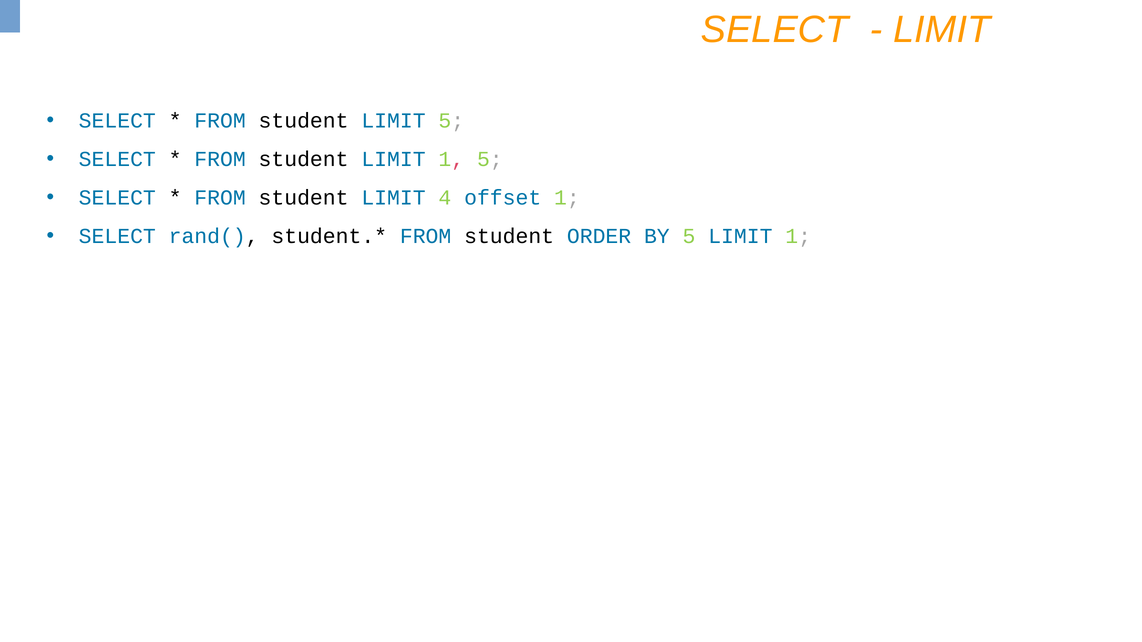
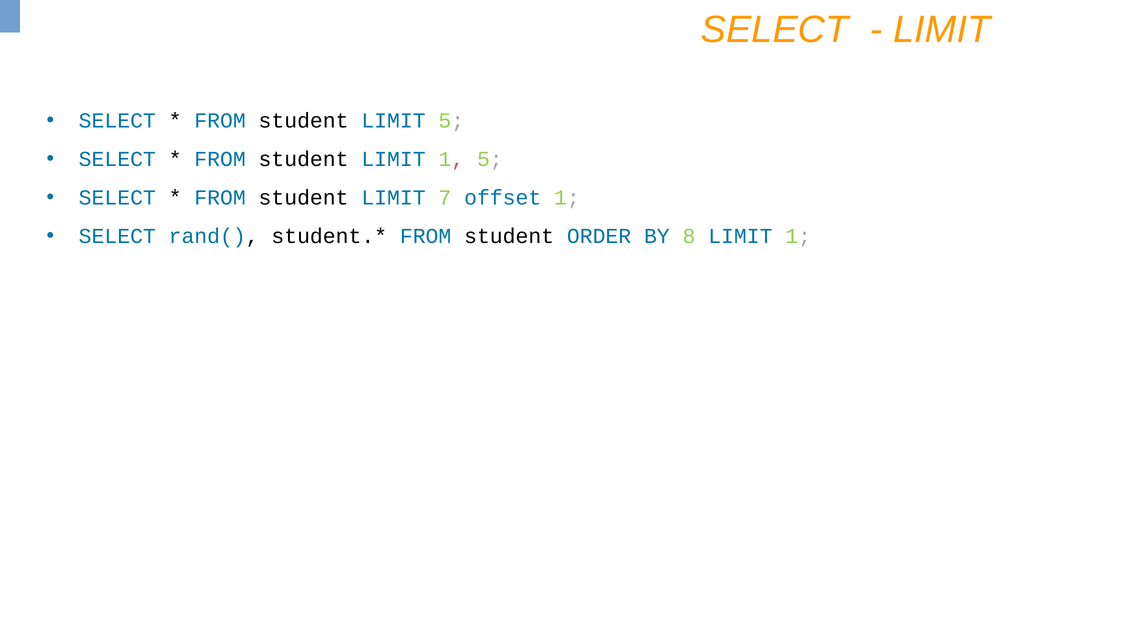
4: 4 -> 7 (445, 198)
BY 5: 5 -> 8 (689, 236)
